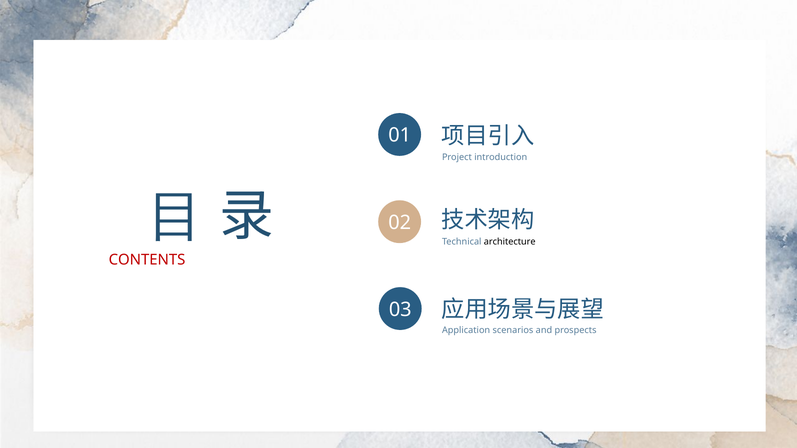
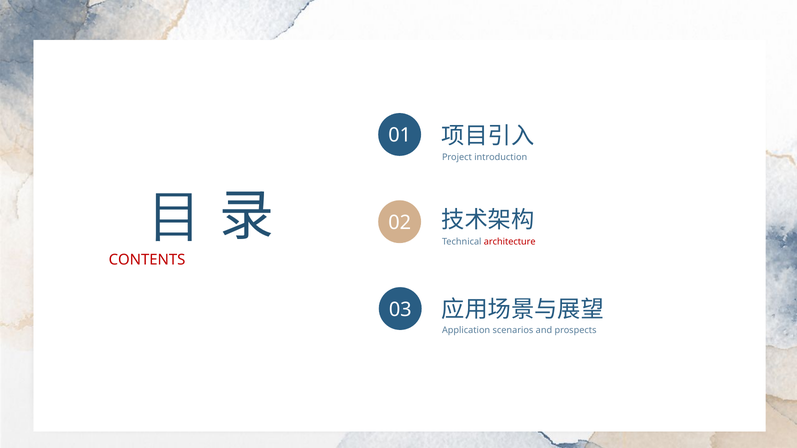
architecture colour: black -> red (510, 242)
